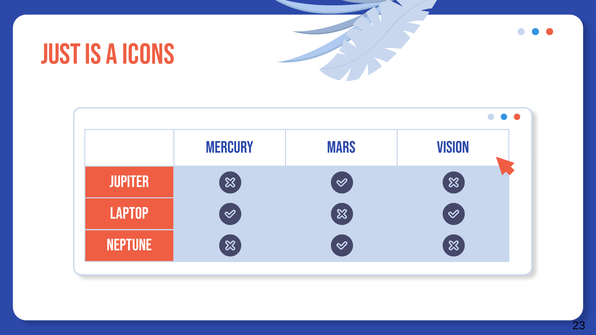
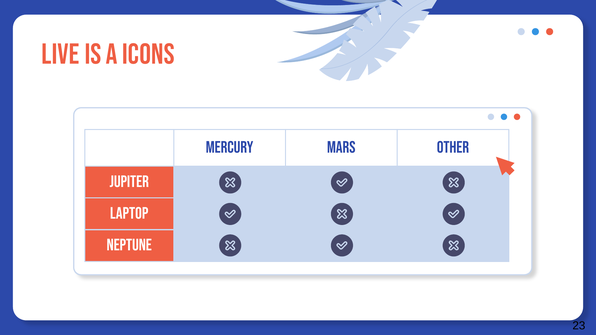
Just: Just -> Live (61, 54)
VISION: VISION -> OTHER (453, 148)
